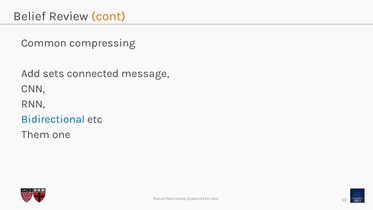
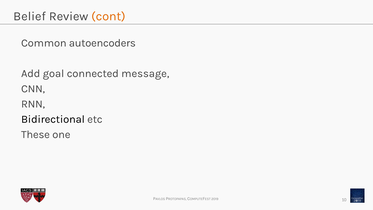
compressing: compressing -> autoencoders (102, 43)
sets: sets -> goal (54, 73)
Bidirectional colour: blue -> black (53, 119)
Them: Them -> These (35, 134)
